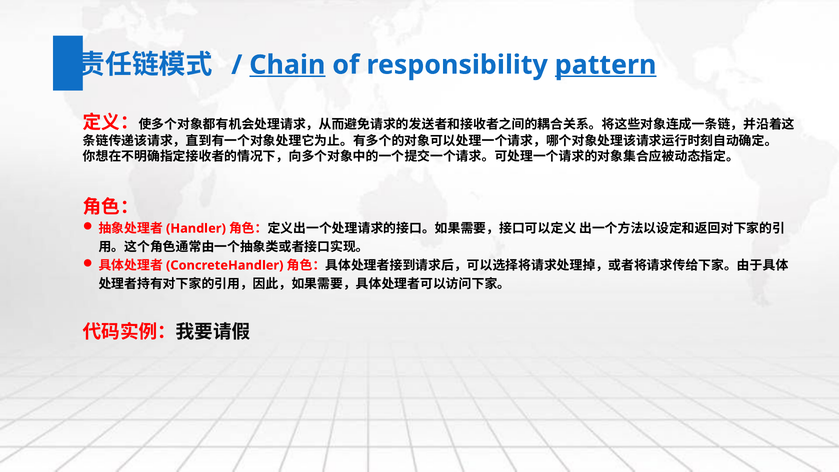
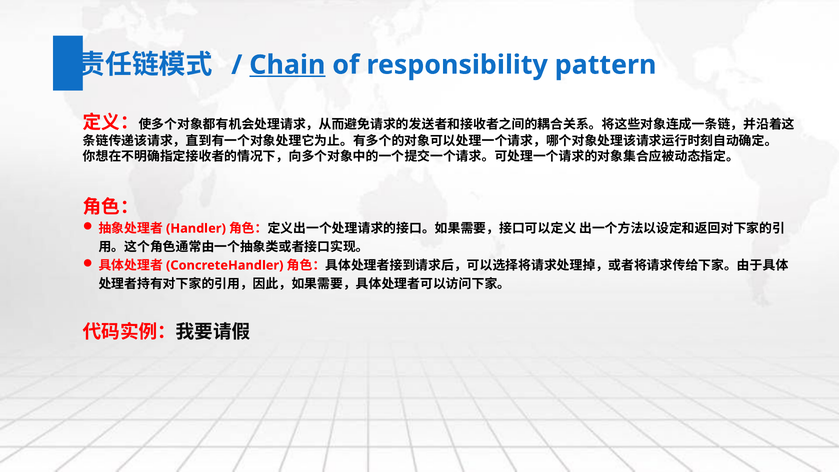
pattern underline: present -> none (606, 65)
